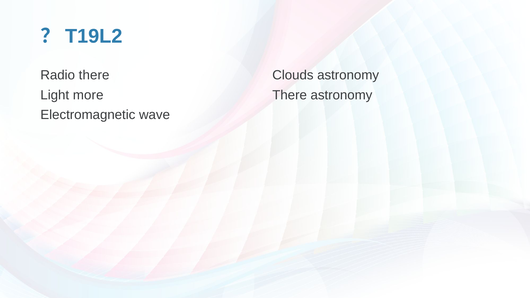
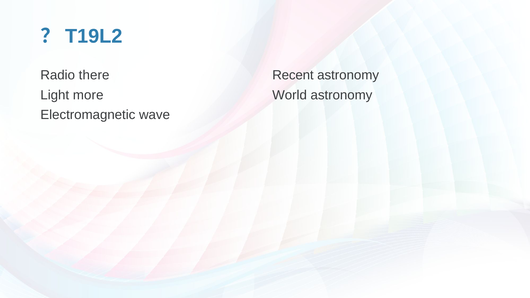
Clouds: Clouds -> Recent (293, 75)
There: There -> World (290, 95)
